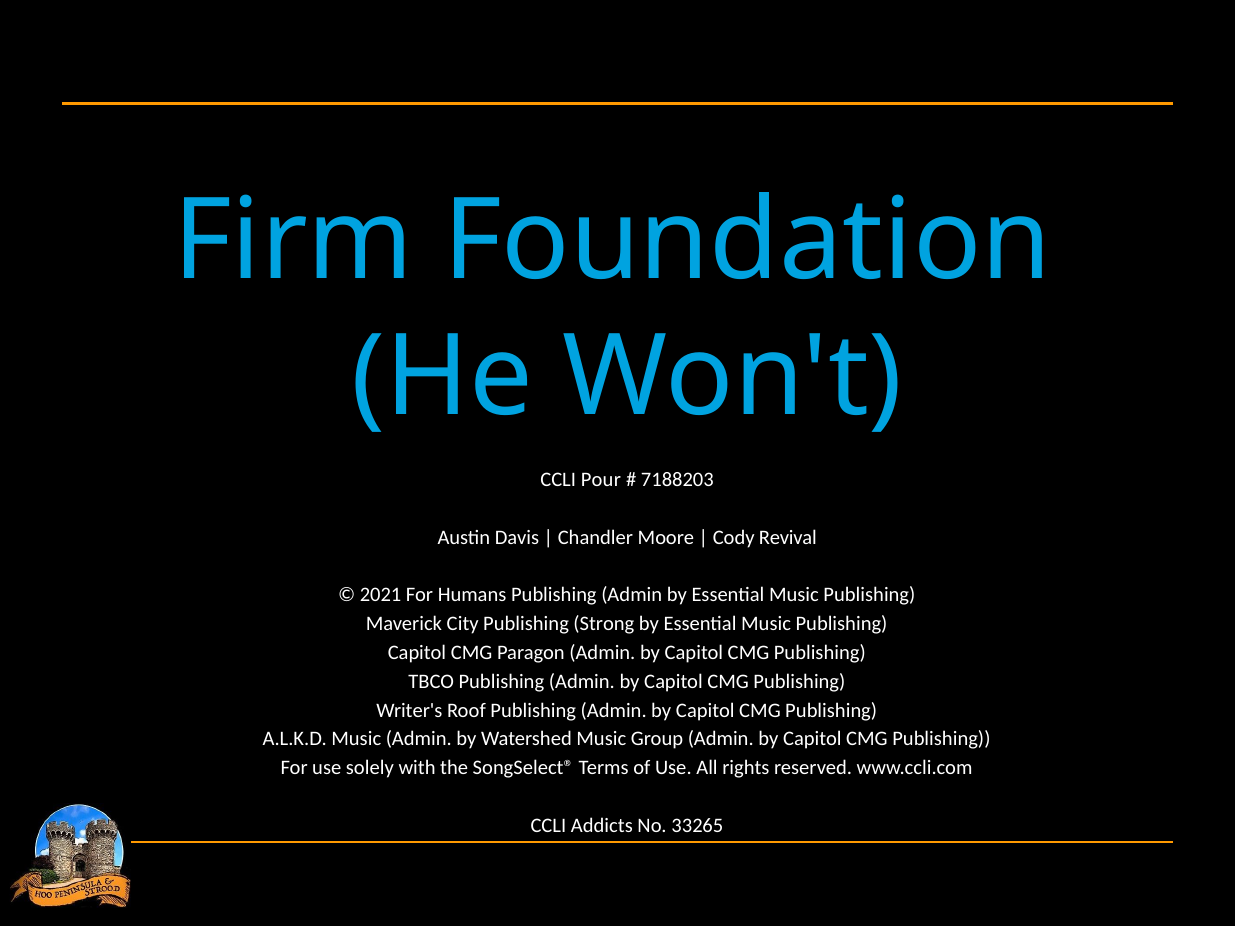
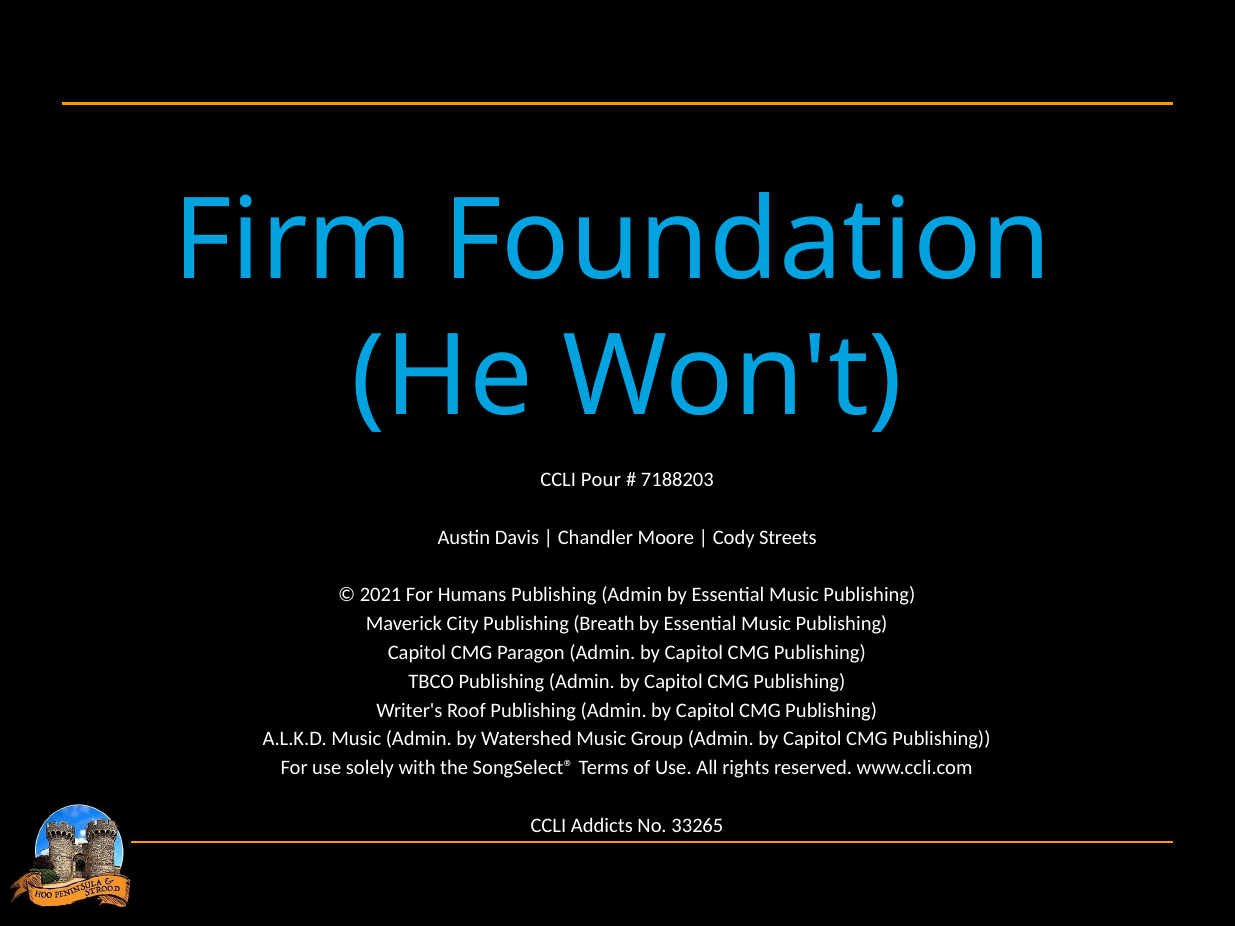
Revival: Revival -> Streets (788, 537)
Strong: Strong -> Breath (604, 624)
